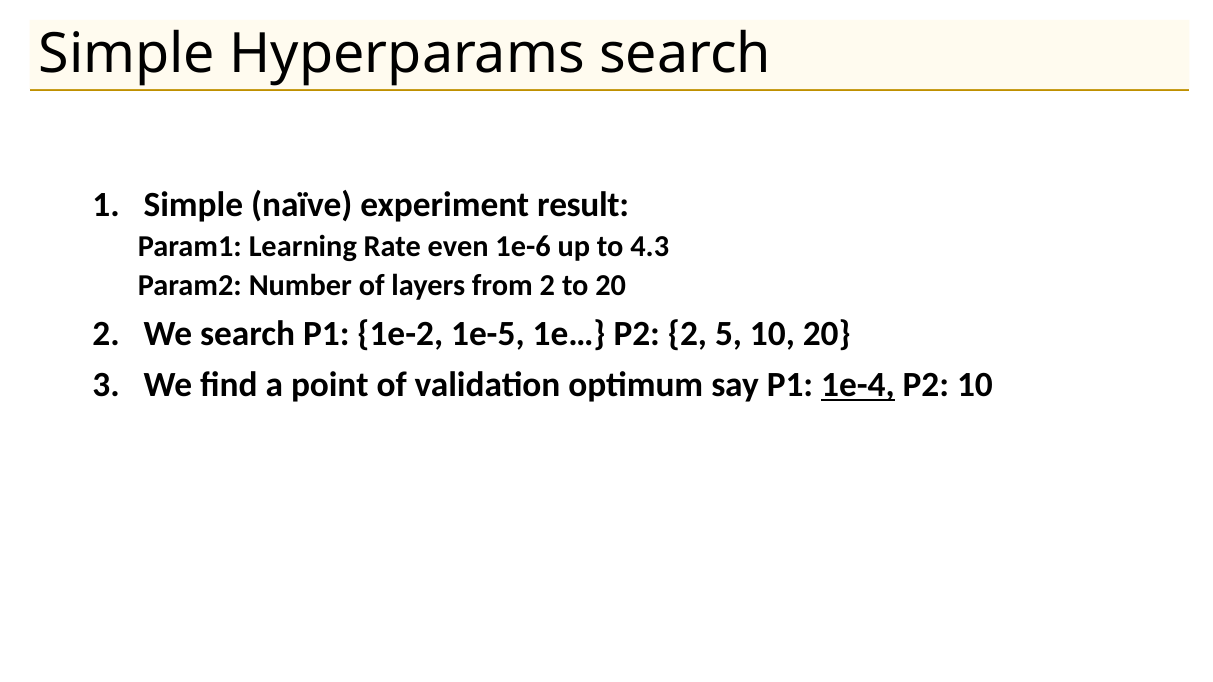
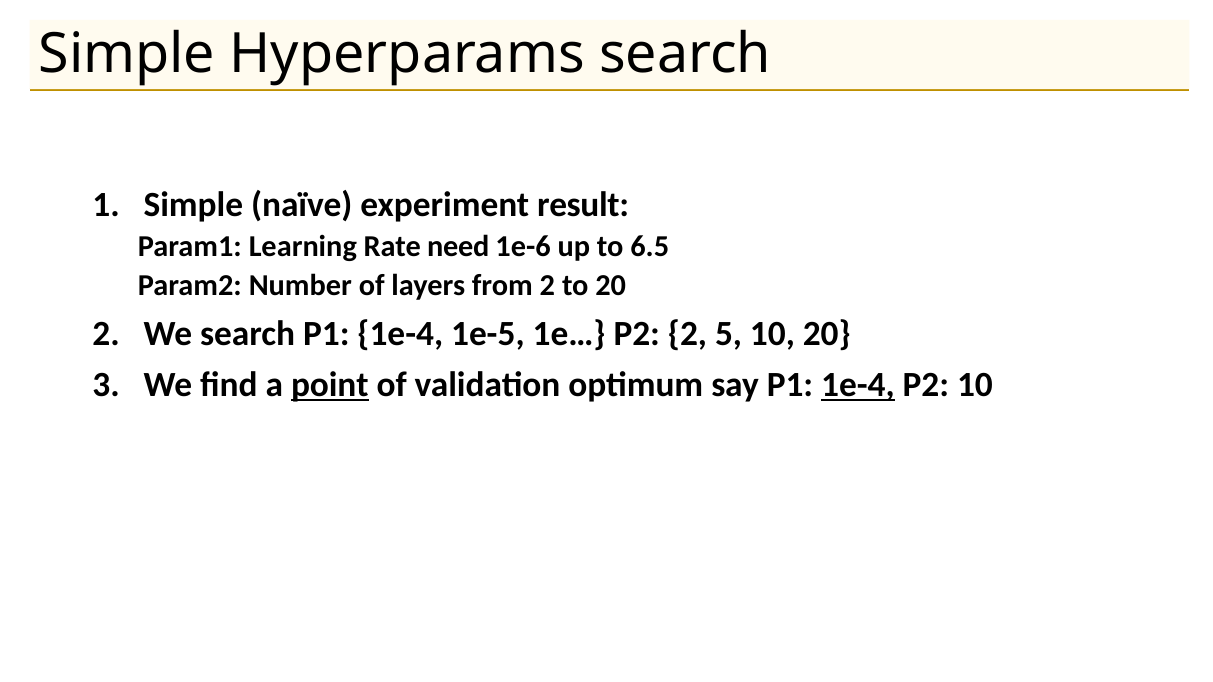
even: even -> need (458, 247)
4.3: 4.3 -> 6.5 (650, 247)
search P1 1e-2: 1e-2 -> 1e-4 (400, 334)
point underline: none -> present (330, 385)
